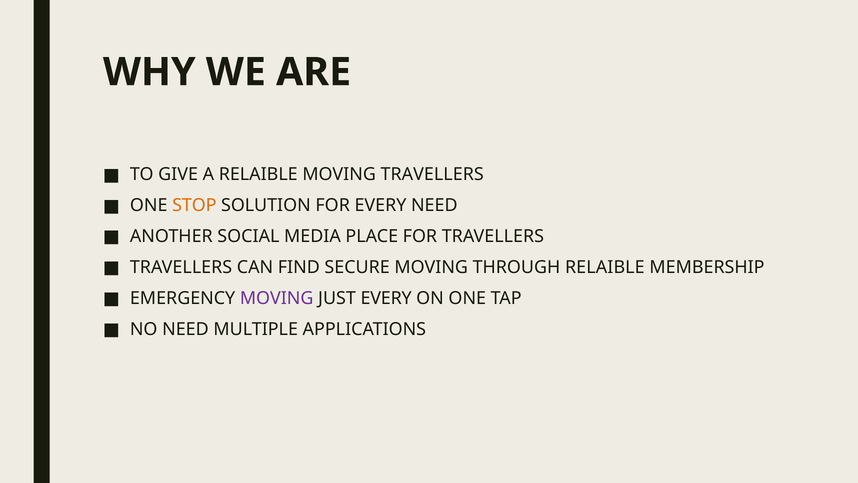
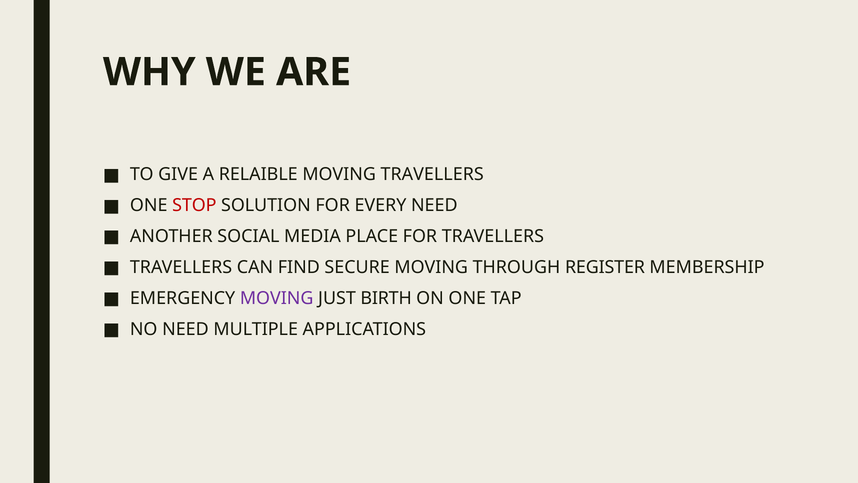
STOP colour: orange -> red (194, 205)
THROUGH RELAIBLE: RELAIBLE -> REGISTER (605, 267)
JUST EVERY: EVERY -> BIRTH (386, 298)
